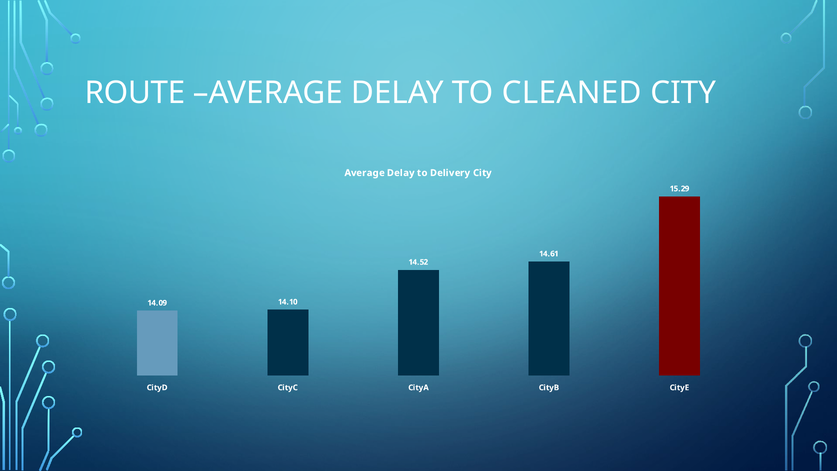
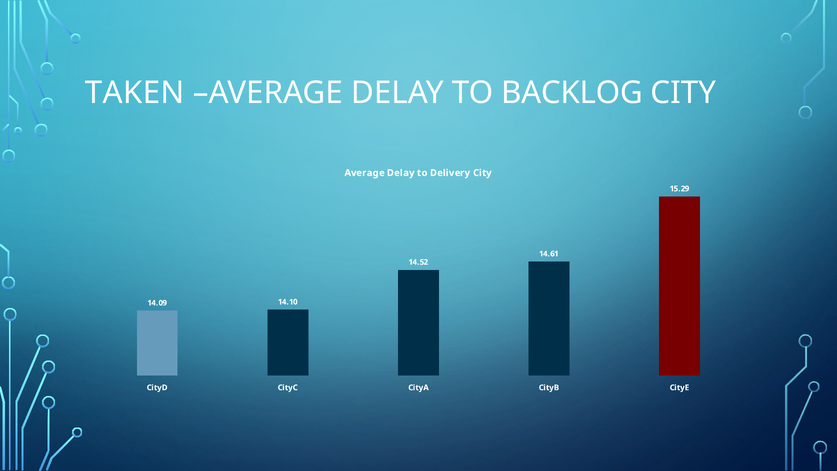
ROUTE: ROUTE -> TAKEN (135, 93)
CLEANED: CLEANED -> BACKLOG (572, 93)
